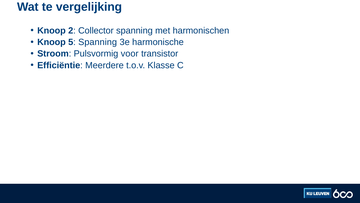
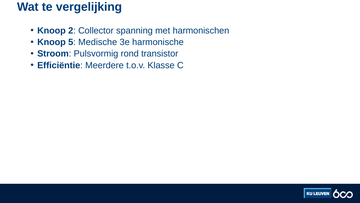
5 Spanning: Spanning -> Medische (98, 42)
voor: voor -> rond (130, 54)
